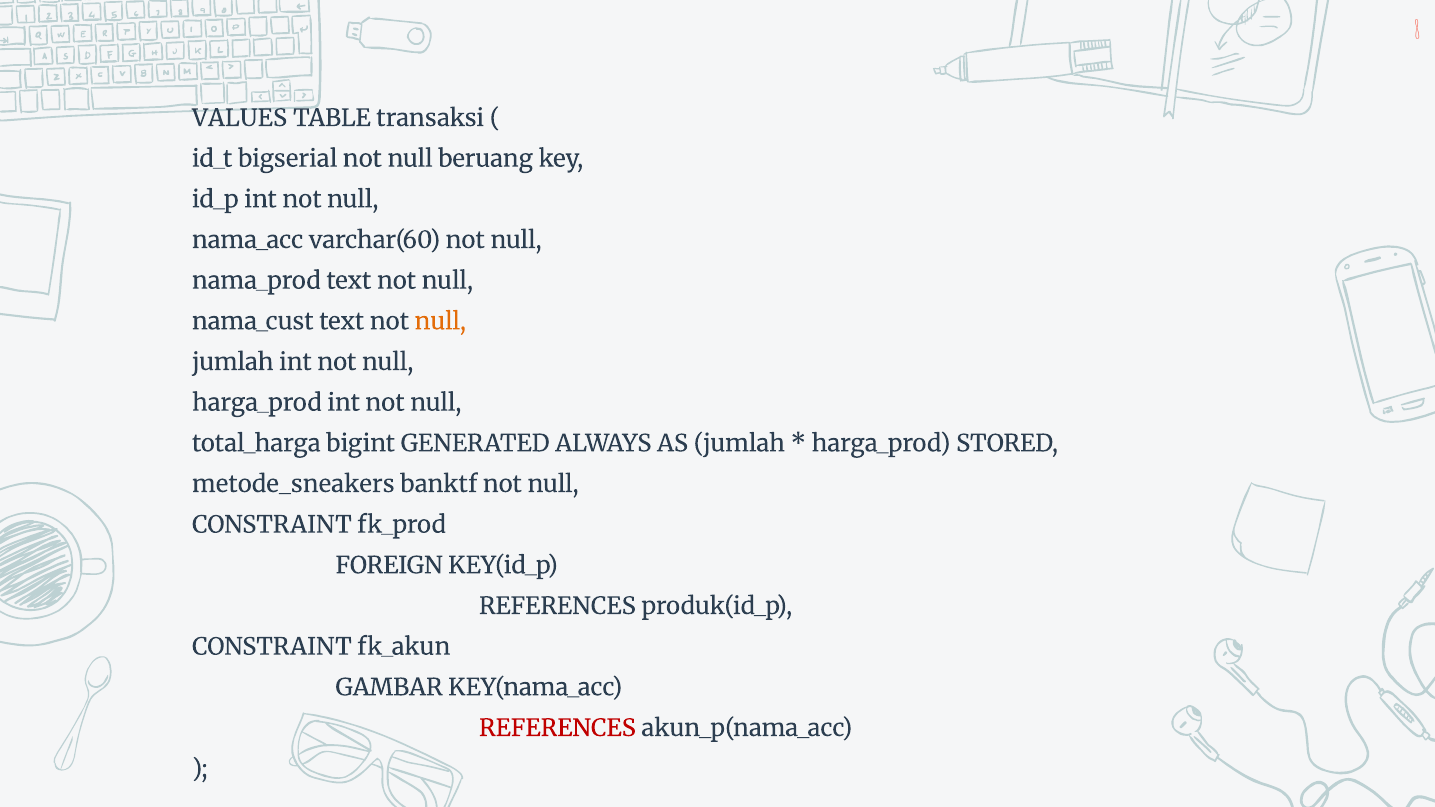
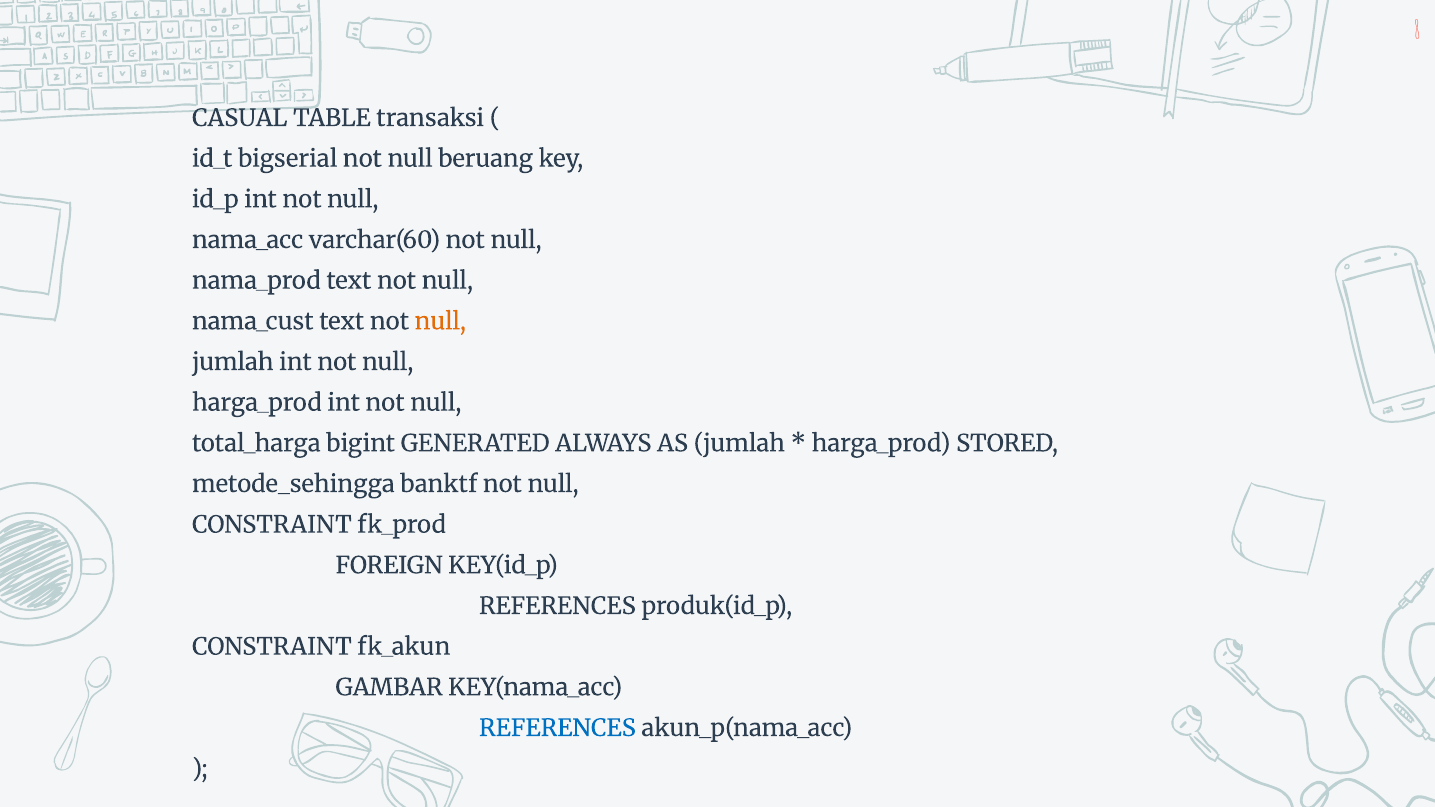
VALUES: VALUES -> CASUAL (240, 118)
metode_sneakers: metode_sneakers -> metode_sehingga (293, 484)
REFERENCES colour: red -> blue (557, 728)
